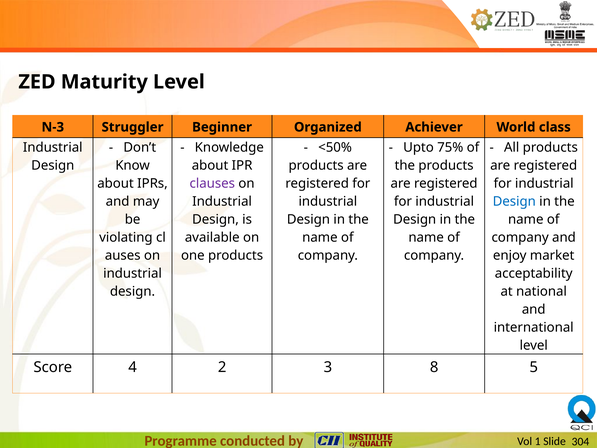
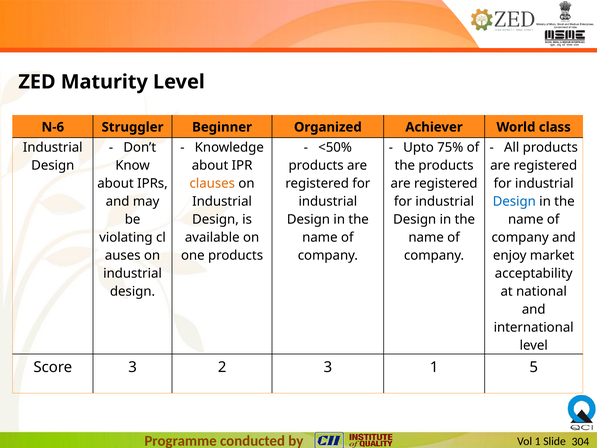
N-3: N-3 -> N-6 (53, 127)
clauses colour: purple -> orange (212, 183)
Score 4: 4 -> 3 (133, 367)
3 8: 8 -> 1 (434, 367)
